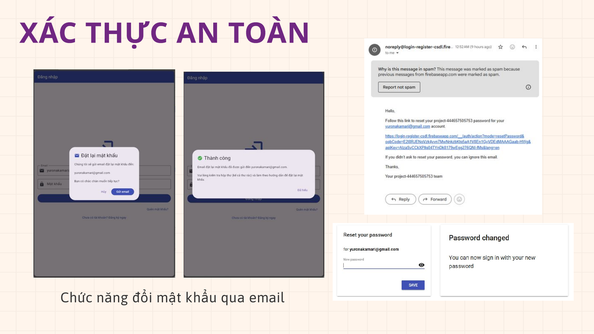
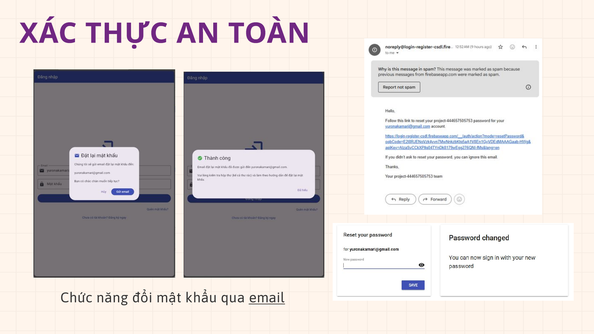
email underline: none -> present (267, 298)
